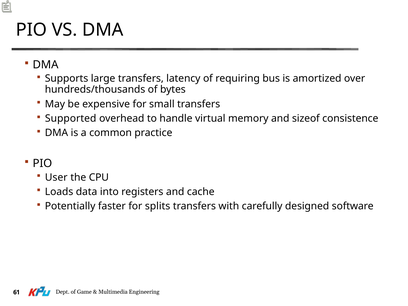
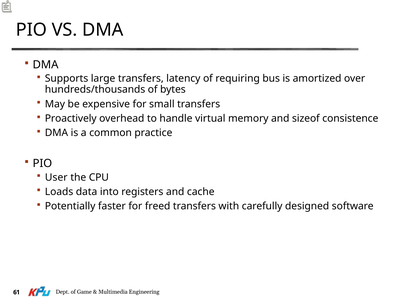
Supported: Supported -> Proactively (71, 118)
splits: splits -> freed (158, 206)
